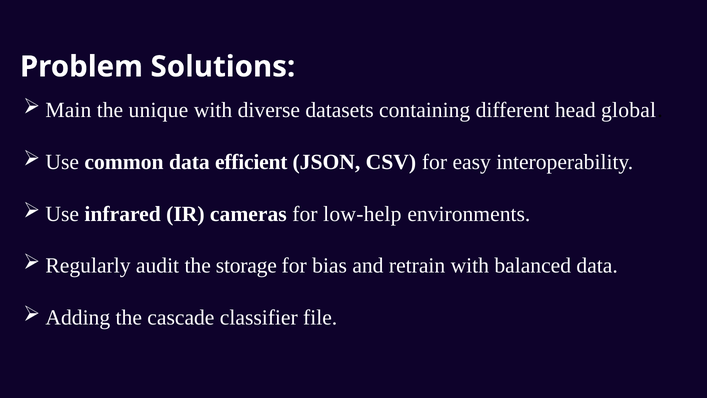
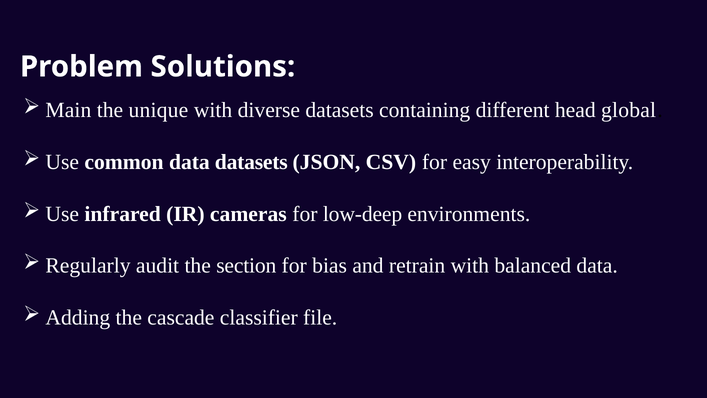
data efficient: efficient -> datasets (251, 162)
low-help: low-help -> low-deep (363, 214)
storage: storage -> section (246, 266)
